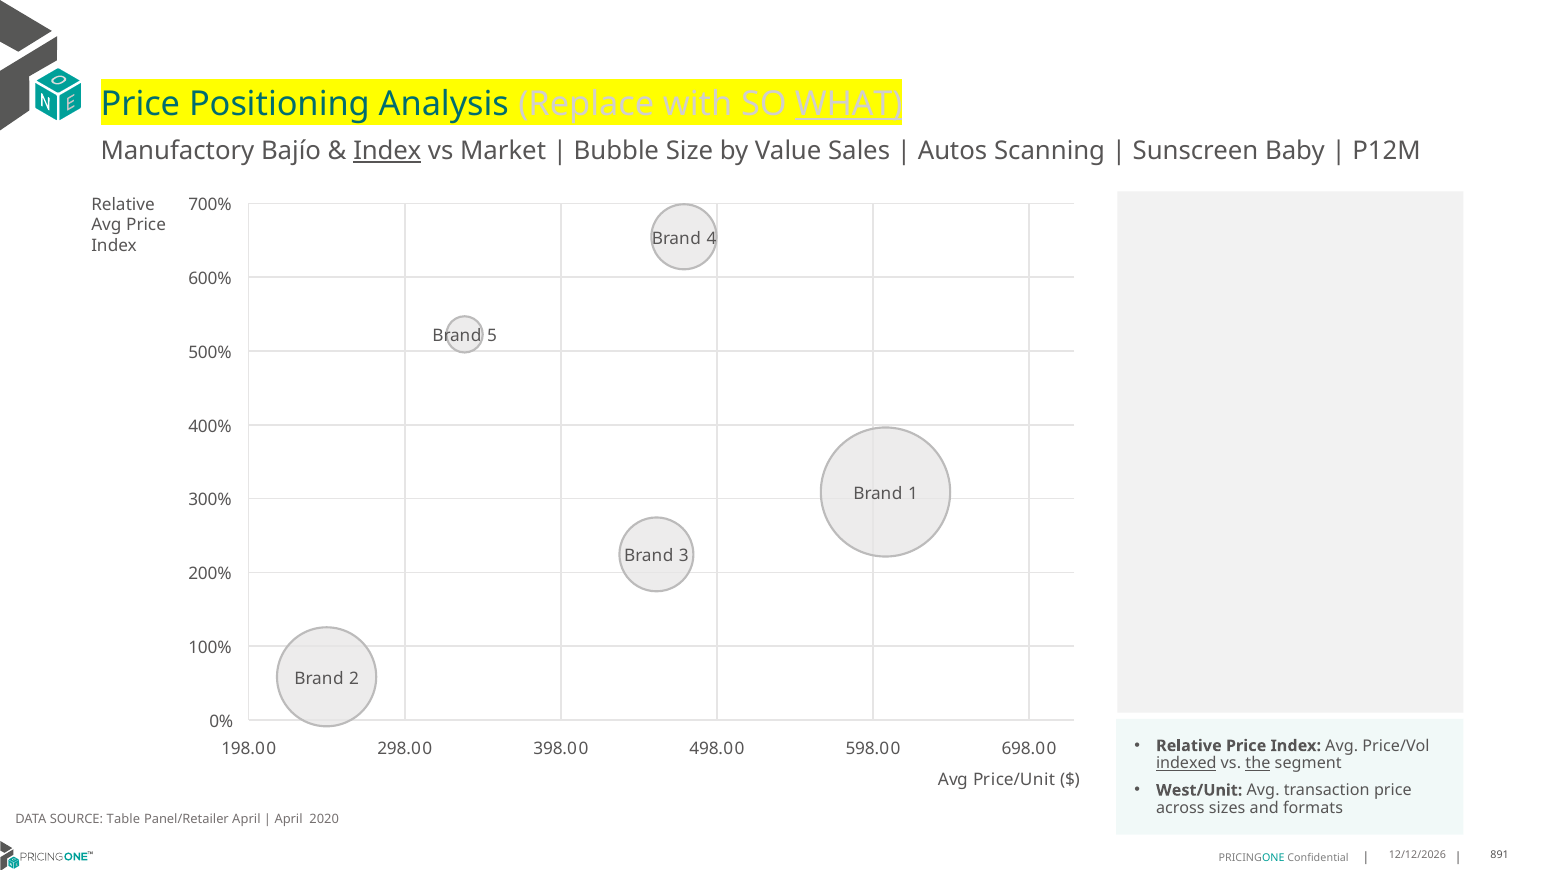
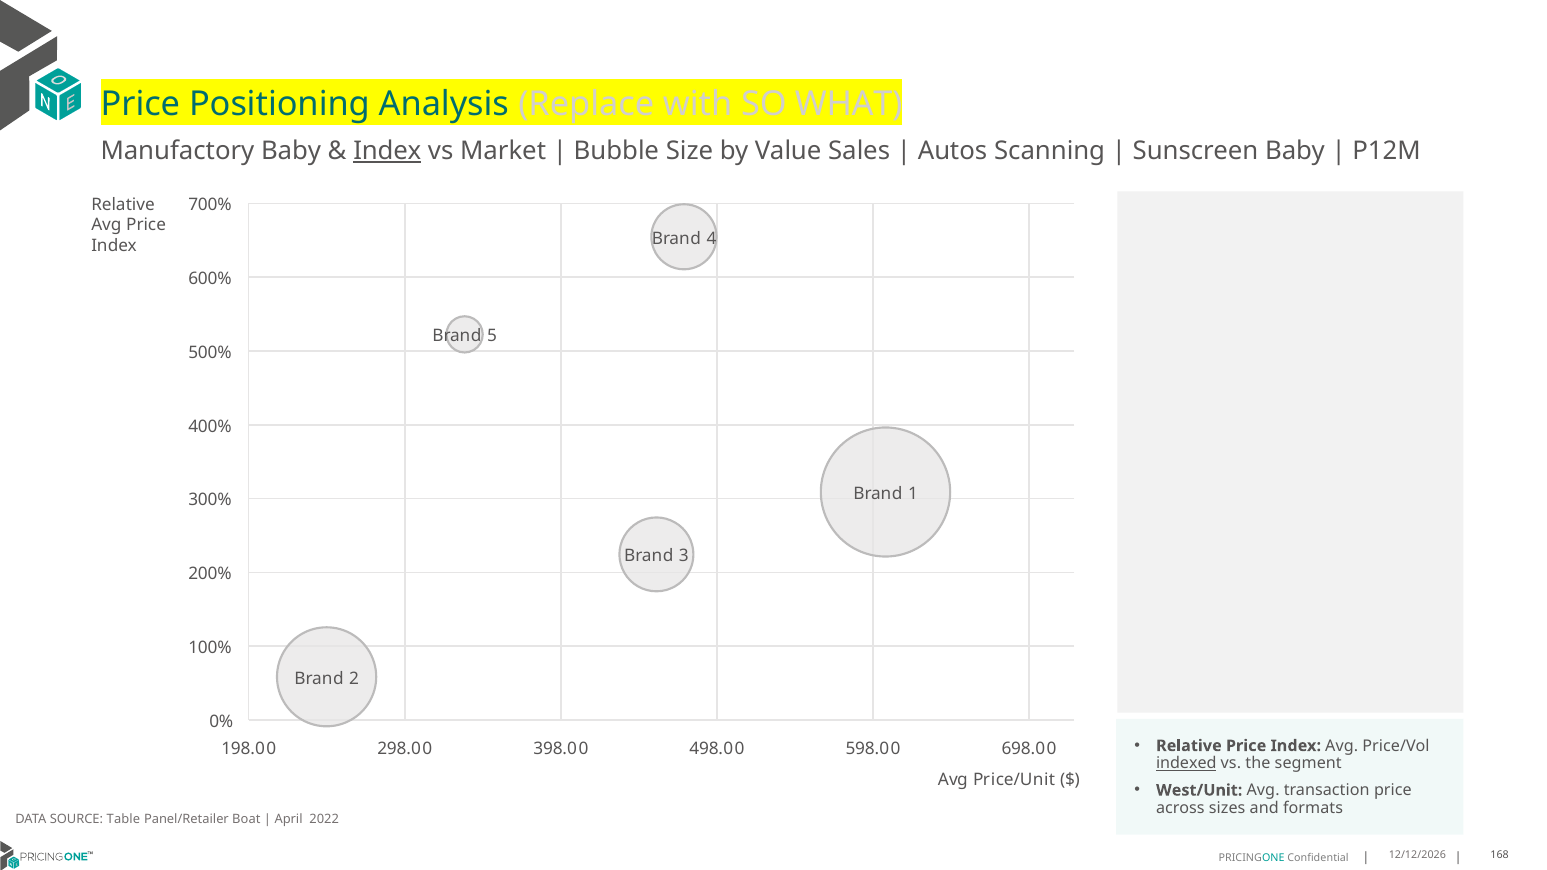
WHAT underline: present -> none (849, 104)
Manufactory Bajío: Bajío -> Baby (291, 151)
the underline: present -> none (1258, 763)
Panel/Retailer April: April -> Boat (246, 820)
2020: 2020 -> 2022 (324, 820)
891: 891 -> 168 (1500, 856)
